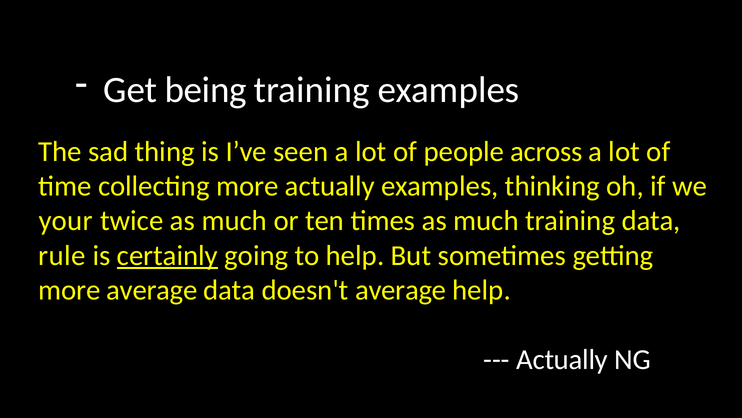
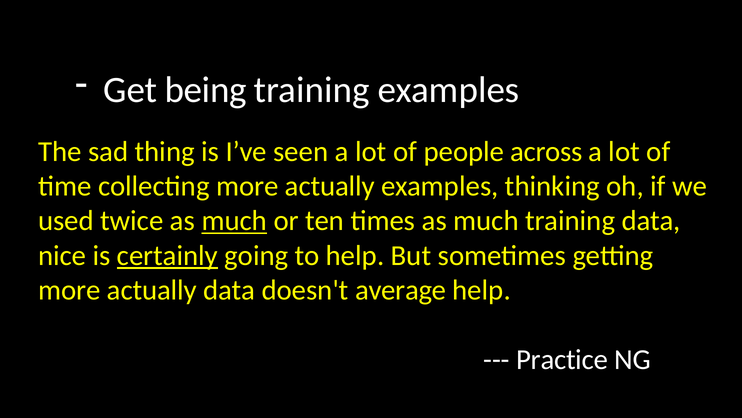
your: your -> used (66, 221)
much underline: none -> present (234, 221)
rule: rule -> nice (62, 255)
average: average -> actually (152, 290)
Actually: Actually -> Practice (562, 359)
